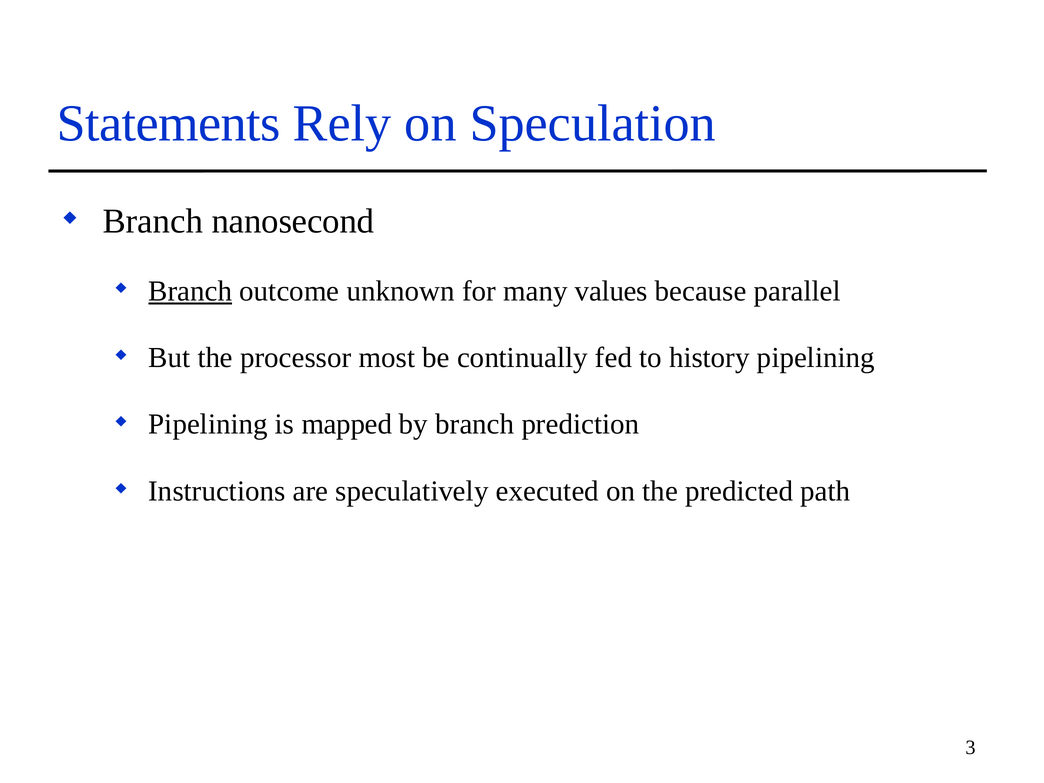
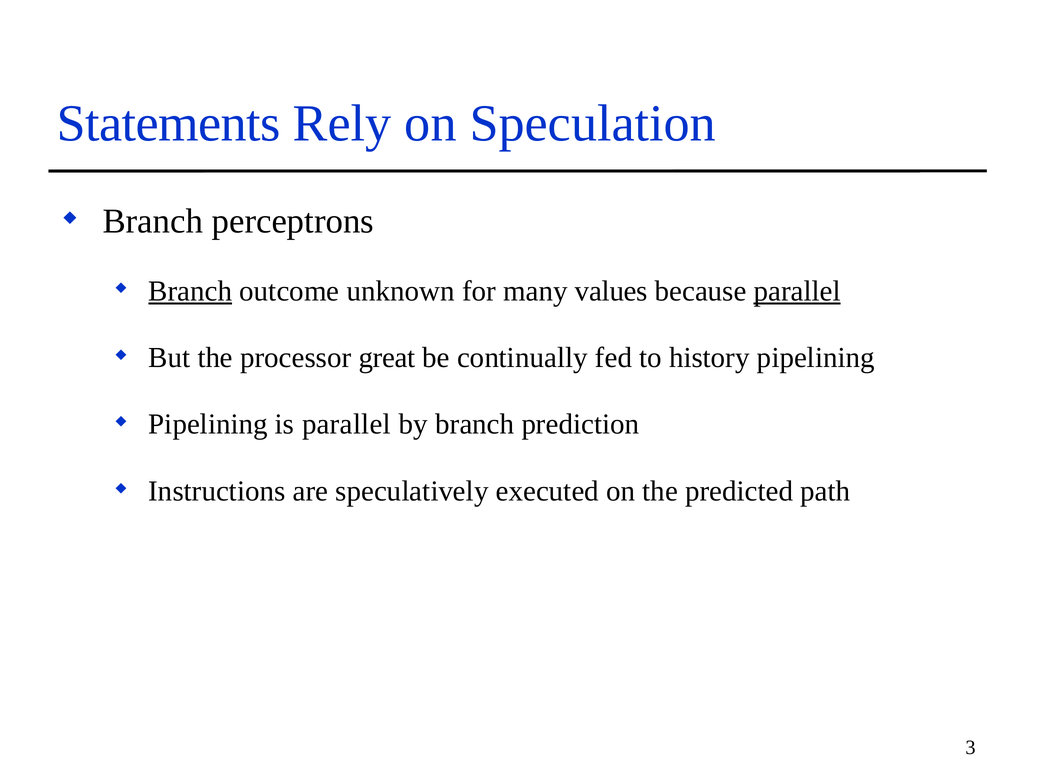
nanosecond: nanosecond -> perceptrons (293, 221)
parallel underline: none -> present (797, 291)
most: most -> great (387, 358)
is mapped: mapped -> parallel (346, 424)
